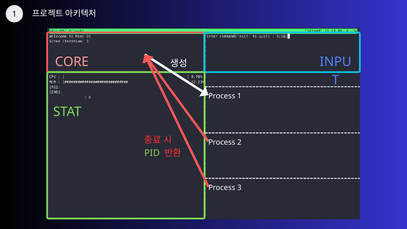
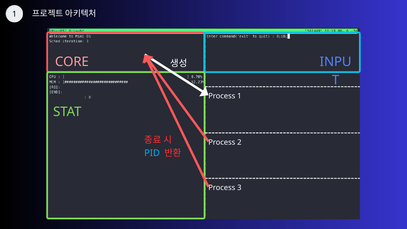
PID colour: light green -> light blue (152, 153)
